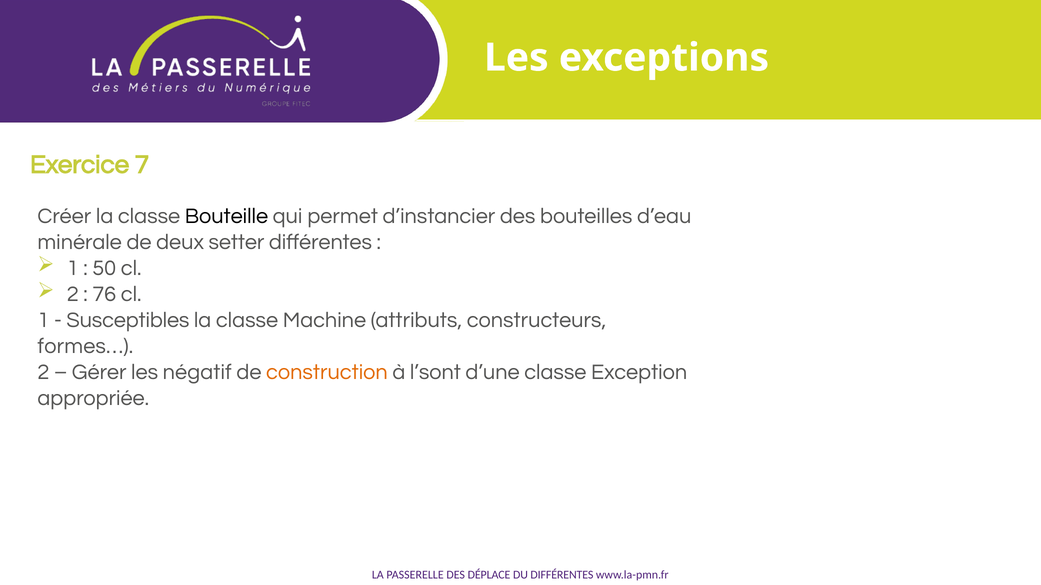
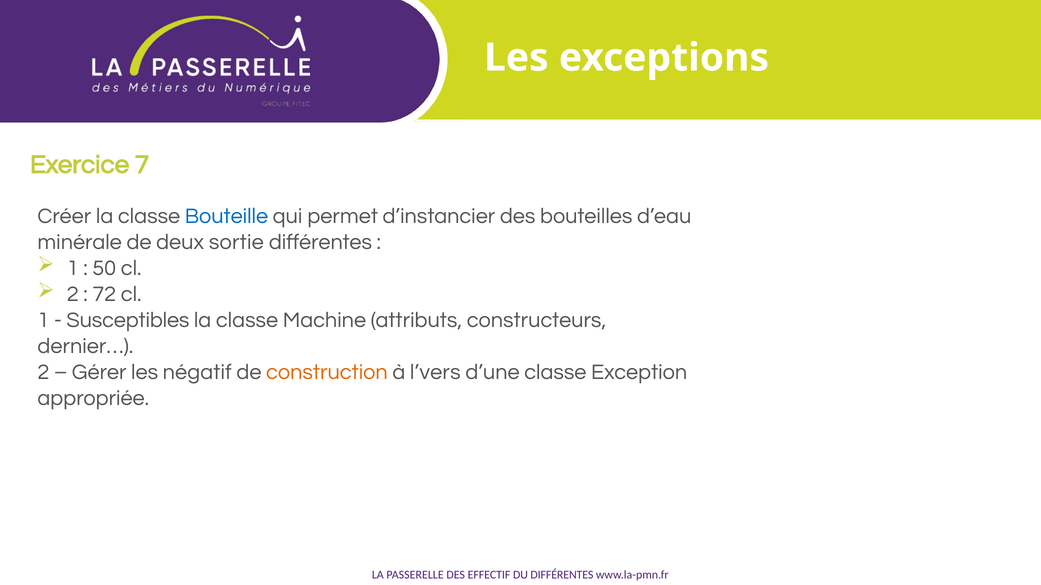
Bouteille colour: black -> blue (226, 216)
setter: setter -> sortie (236, 242)
76: 76 -> 72 (104, 294)
formes…: formes… -> dernier… (85, 347)
l’sont: l’sont -> l’vers (435, 373)
DÉPLACE: DÉPLACE -> EFFECTIF (489, 575)
